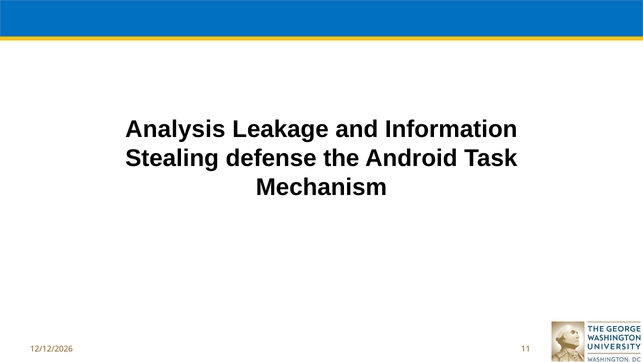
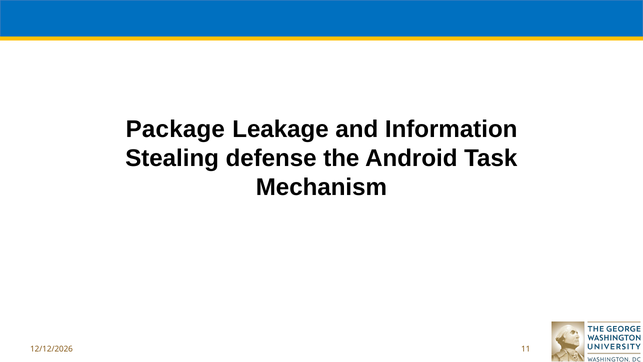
Analysis: Analysis -> Package (175, 129)
